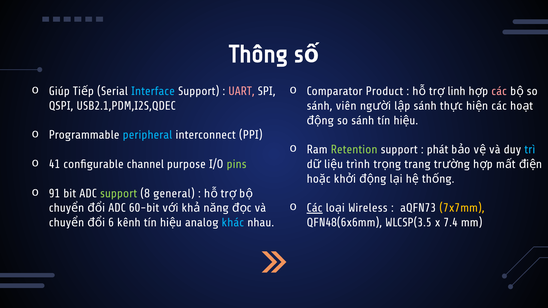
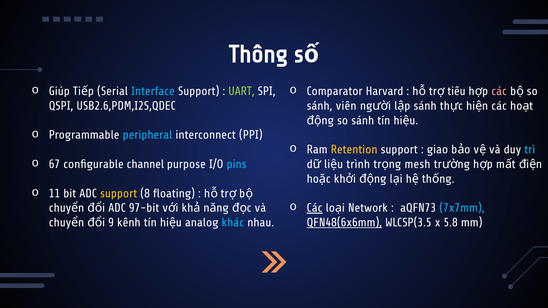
UART colour: pink -> light green (241, 91)
Product: Product -> Harvard (385, 91)
linh: linh -> tiêu (456, 91)
USB2.1,PDM,I2S,QDEC: USB2.1,PDM,I2S,QDEC -> USB2.6,PDM,I2S,QDEC (126, 106)
Retention colour: light green -> yellow (354, 150)
phát: phát -> giao (437, 150)
41: 41 -> 67 (54, 164)
pins colour: light green -> light blue (237, 164)
trang: trang -> mesh (417, 164)
91: 91 -> 11 (54, 194)
support colour: light green -> yellow (119, 194)
general: general -> floating (174, 194)
Wireless: Wireless -> Network (368, 208)
7x7mm colour: yellow -> light blue (462, 208)
60-bit: 60-bit -> 97-bit (144, 208)
6: 6 -> 9 (111, 223)
QFN48(6x6mm underline: none -> present (344, 223)
7.4: 7.4 -> 5.8 (451, 223)
